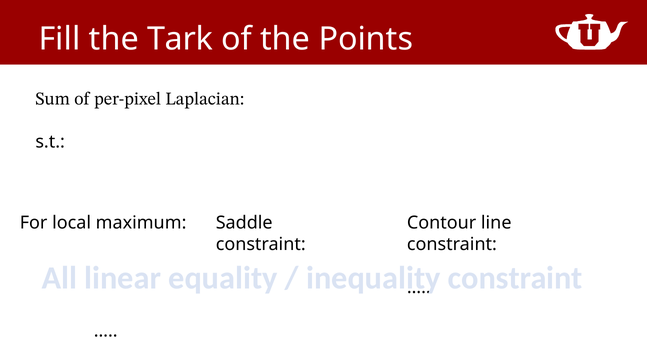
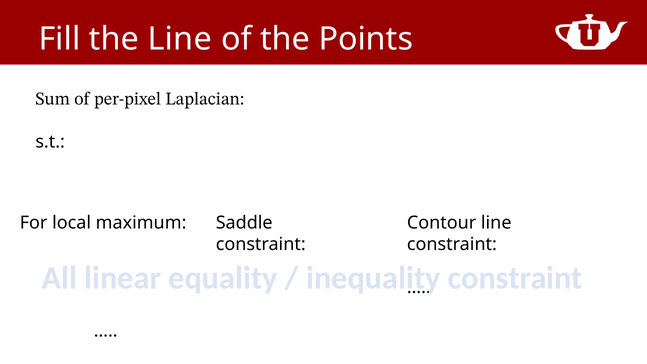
the Tark: Tark -> Line (180, 39)
